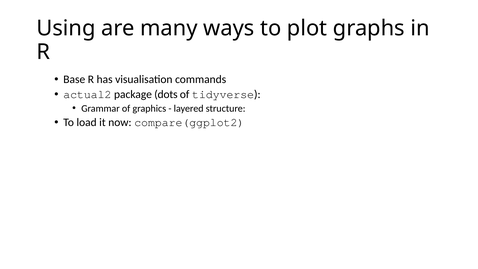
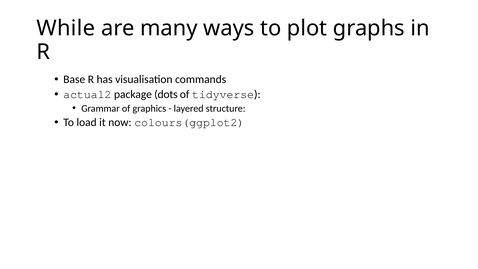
Using: Using -> While (66, 28)
compare(ggplot2: compare(ggplot2 -> colours(ggplot2 (189, 122)
